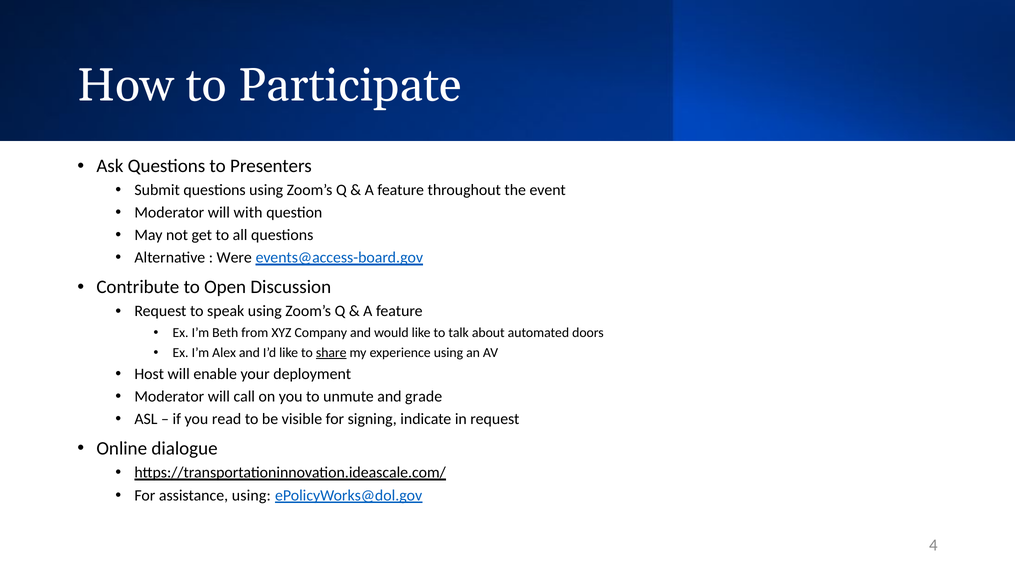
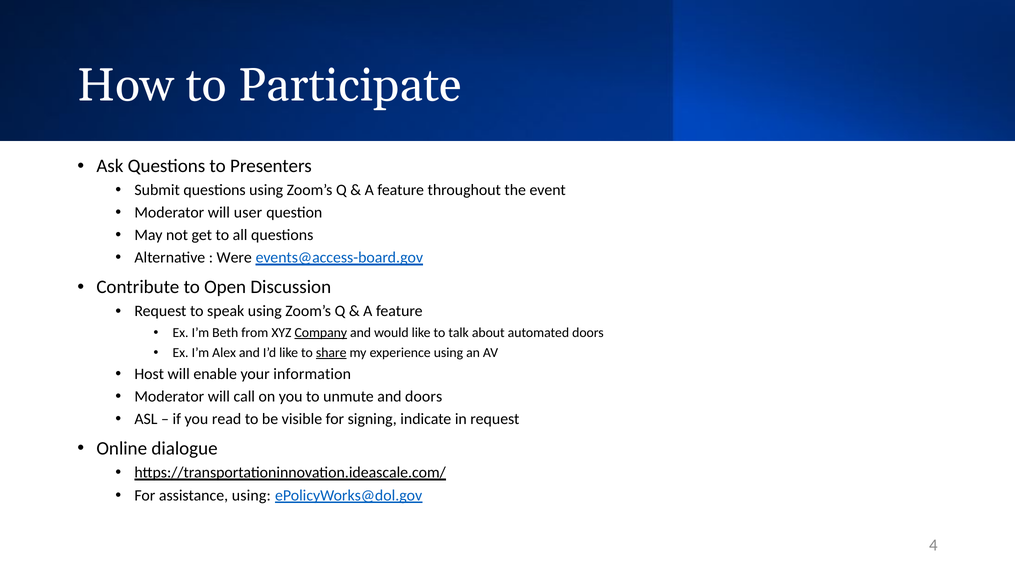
with: with -> user (248, 213)
Company underline: none -> present (321, 333)
deployment: deployment -> information (312, 374)
and grade: grade -> doors (424, 396)
